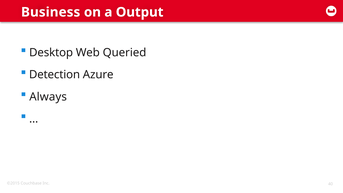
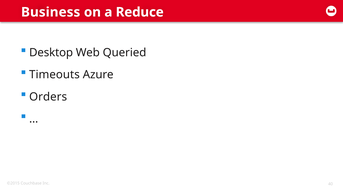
Output: Output -> Reduce (140, 12)
Detection: Detection -> Timeouts (54, 75)
Always: Always -> Orders (48, 97)
